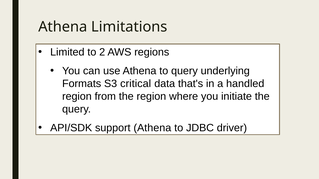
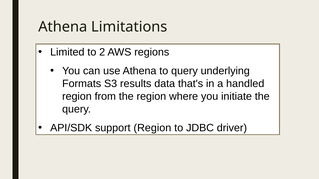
critical: critical -> results (136, 84)
support Athena: Athena -> Region (152, 128)
